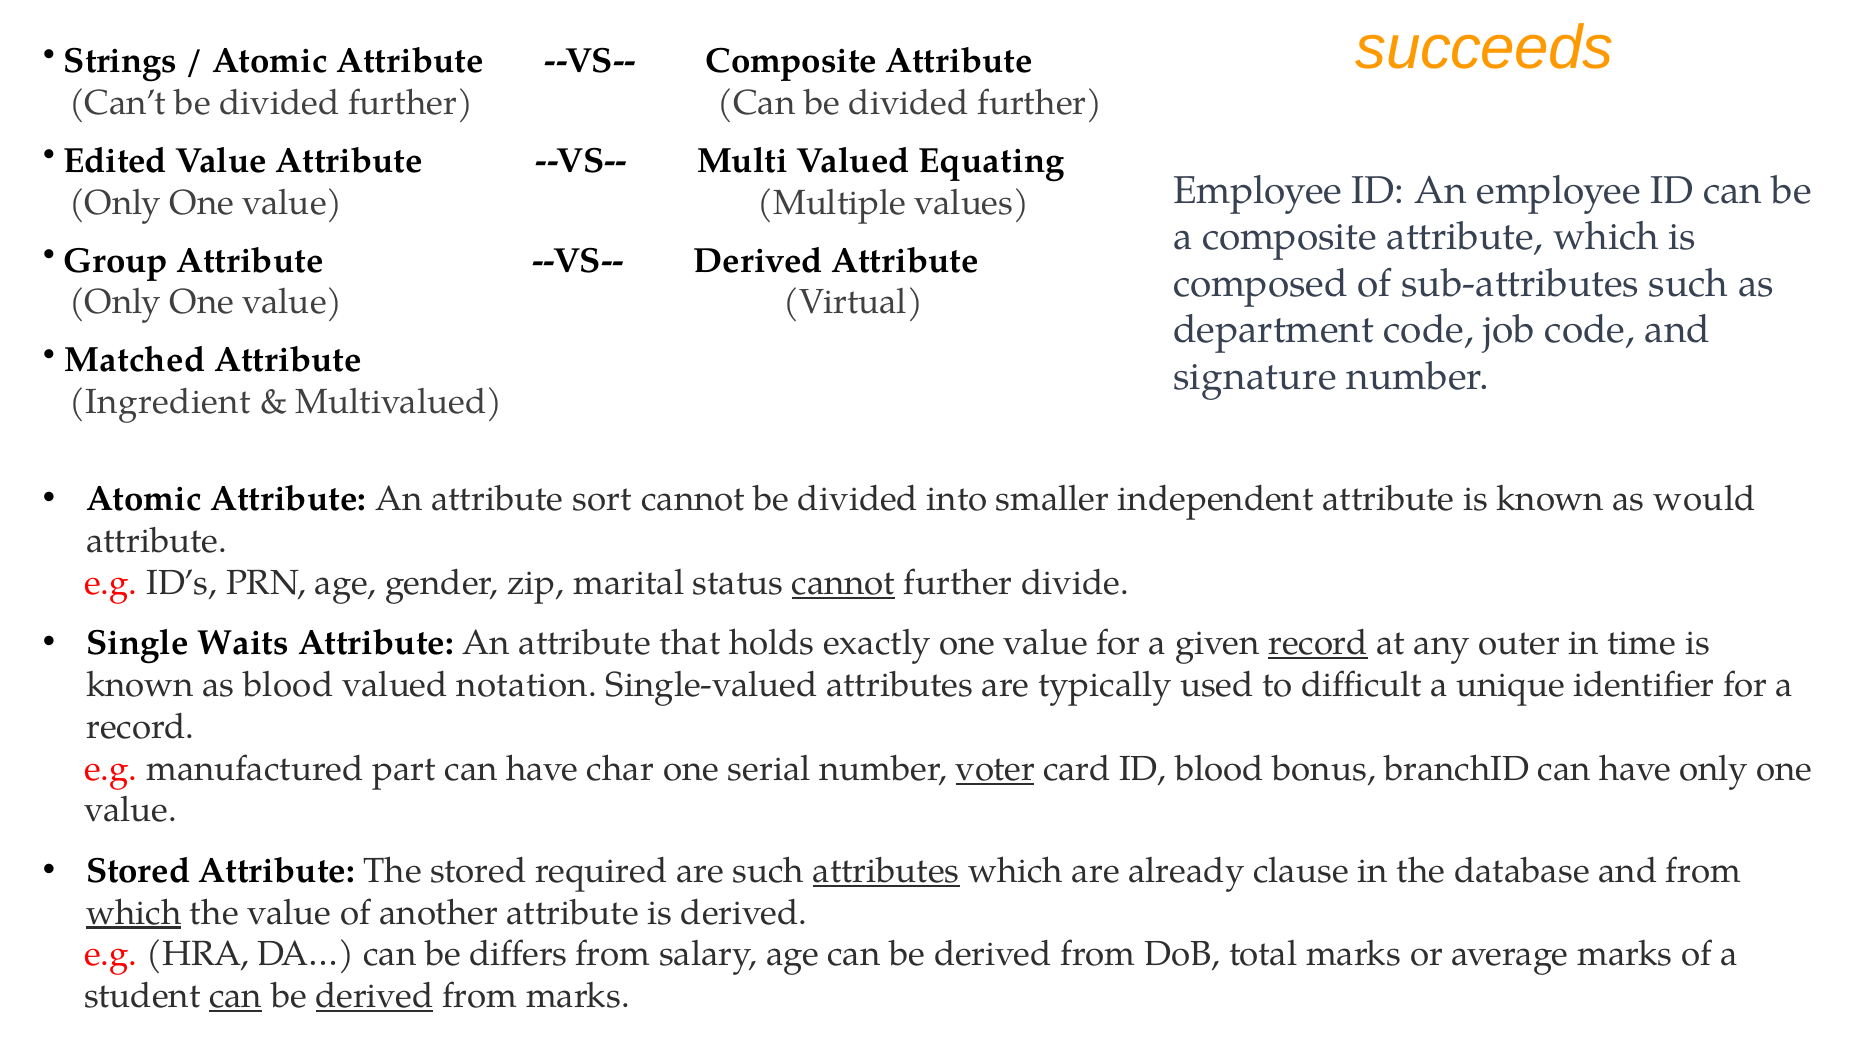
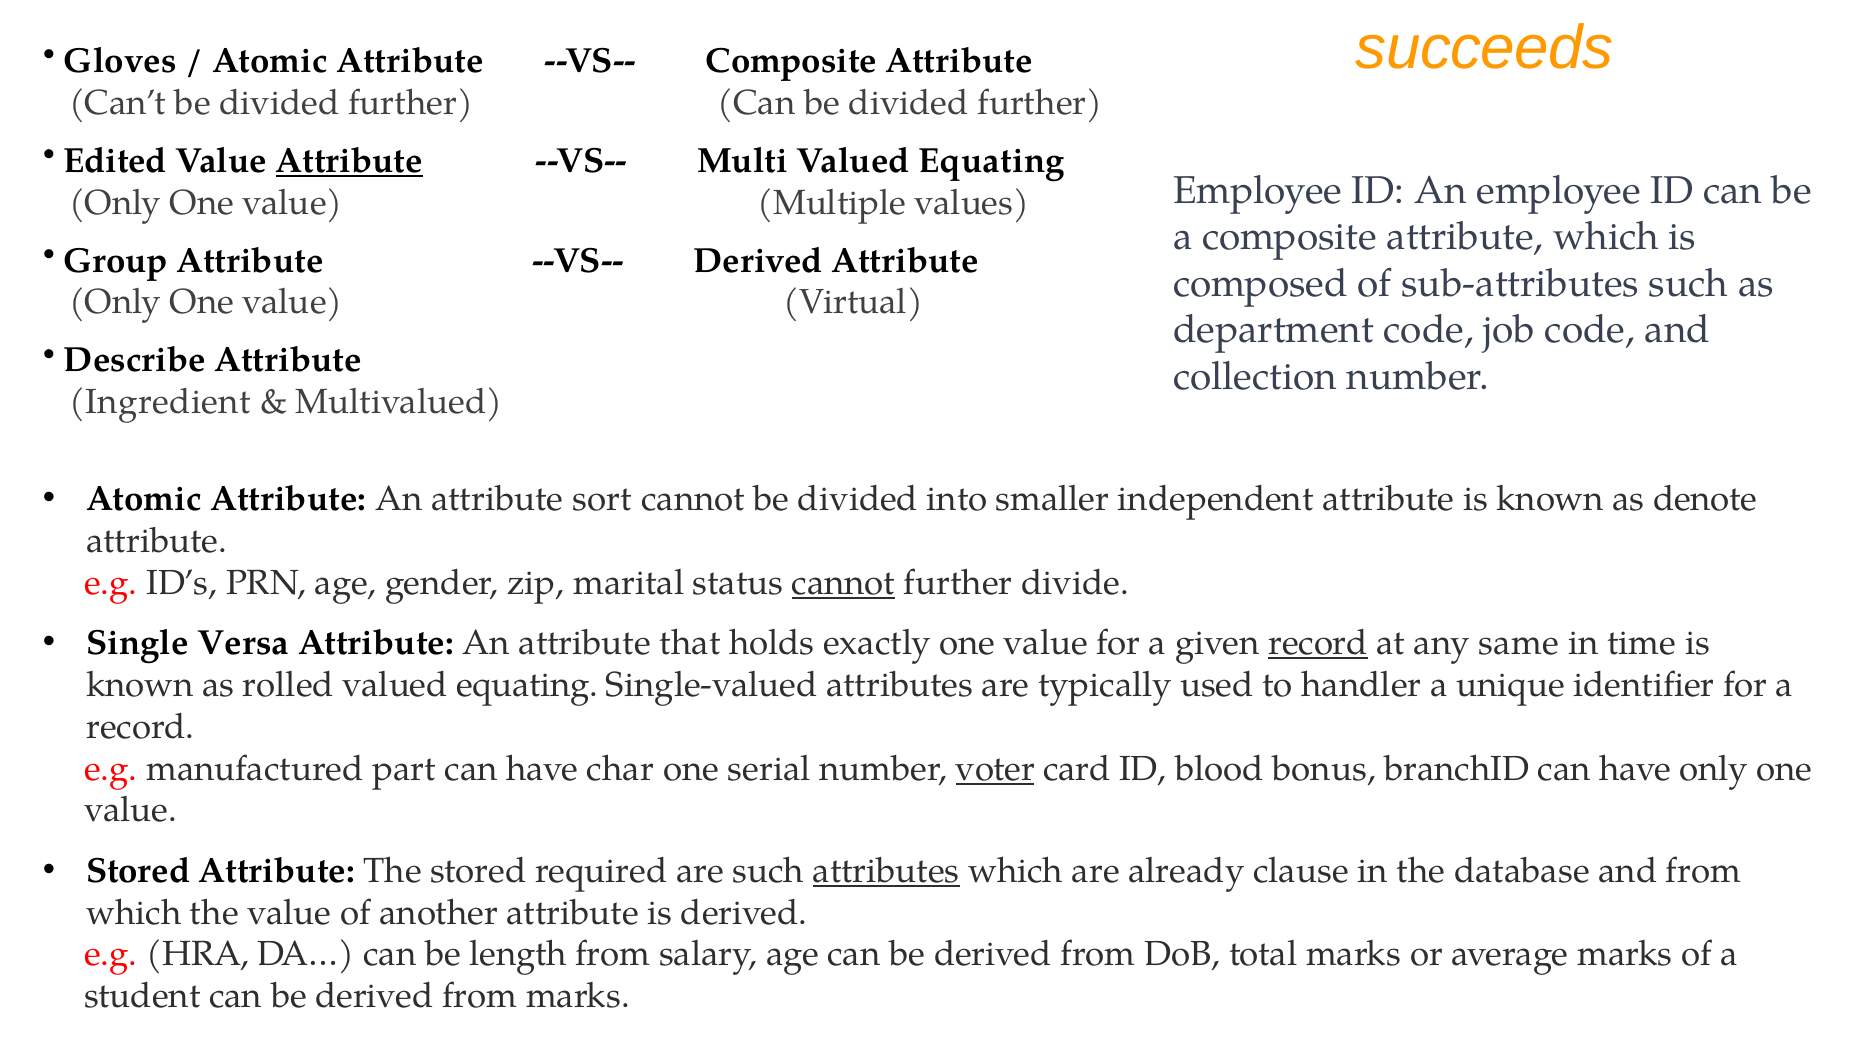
Strings: Strings -> Gloves (120, 61)
Attribute underline: none -> present (349, 161)
Matched: Matched -> Describe (135, 361)
signature: signature -> collection (1255, 377)
would: would -> denote (1705, 499)
Waits: Waits -> Versa (243, 643)
outer: outer -> same (1519, 643)
as blood: blood -> rolled (288, 685)
notation: notation -> equating (527, 685)
difficult: difficult -> handler (1361, 685)
which underline: present -> none (134, 913)
differs: differs -> length (518, 954)
can underline: present -> none (236, 996)
derived underline: present -> none (375, 996)
